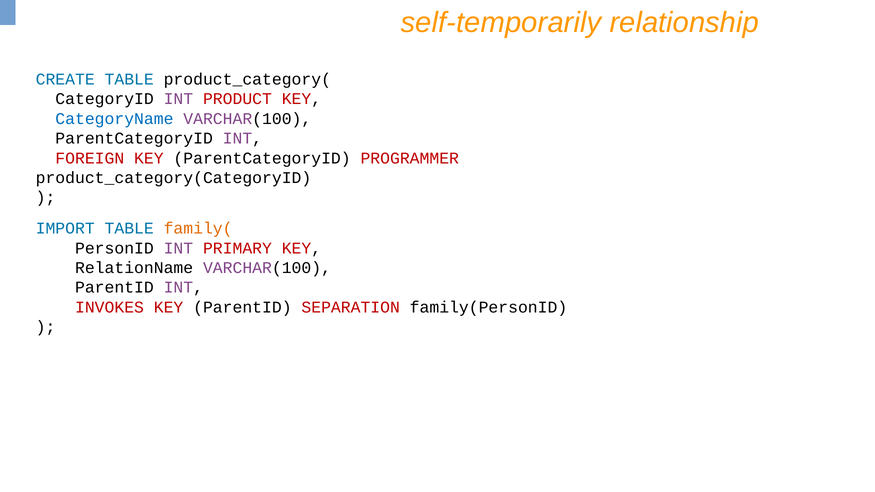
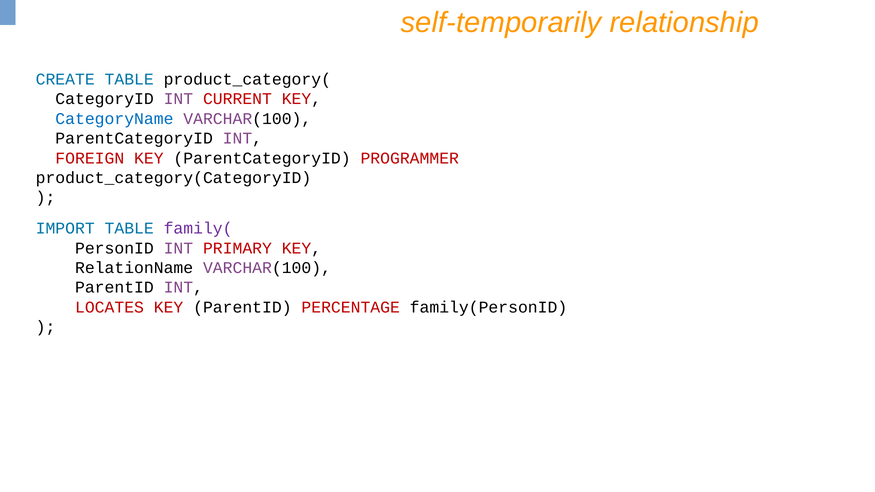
PRODUCT: PRODUCT -> CURRENT (237, 99)
family( colour: orange -> purple (198, 229)
INVOKES: INVOKES -> LOCATES (110, 307)
SEPARATION: SEPARATION -> PERCENTAGE (351, 307)
